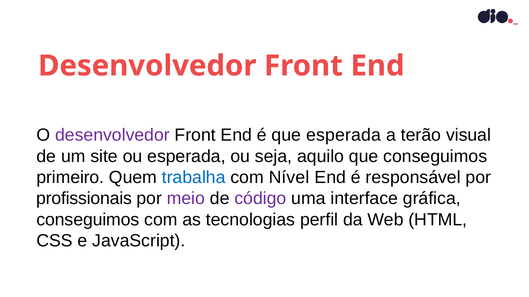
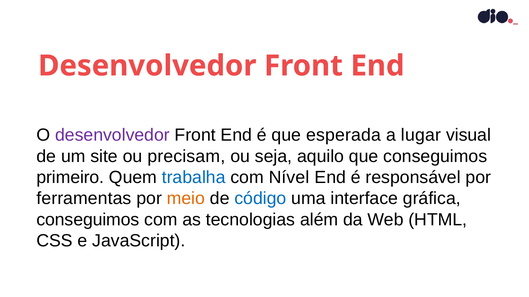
terão: terão -> lugar (421, 135)
ou esperada: esperada -> precisam (186, 157)
profissionais: profissionais -> ferramentas (84, 199)
meio colour: purple -> orange (186, 199)
código colour: purple -> blue (260, 199)
perfil: perfil -> além (319, 220)
